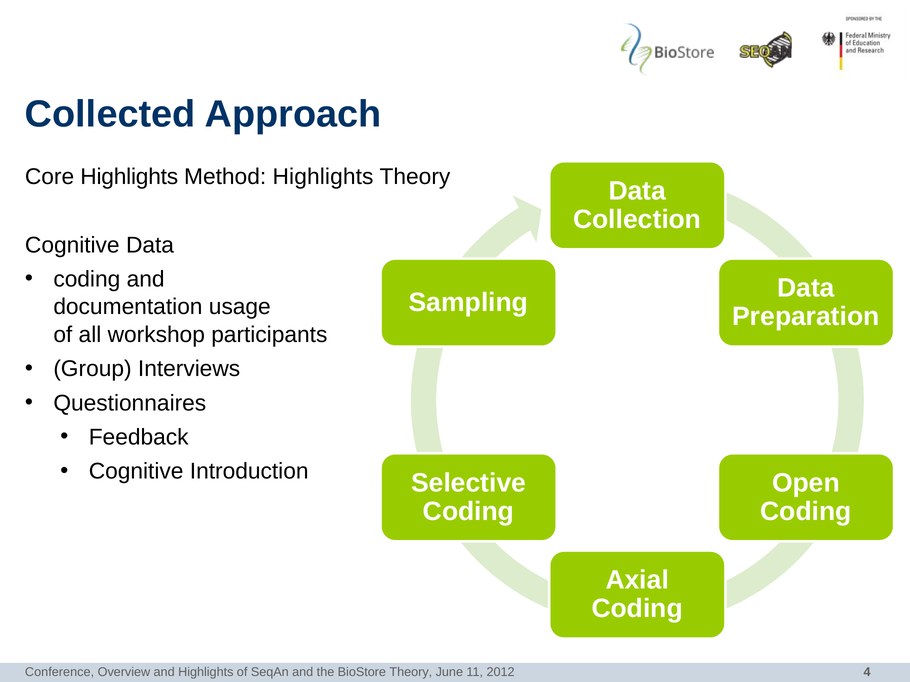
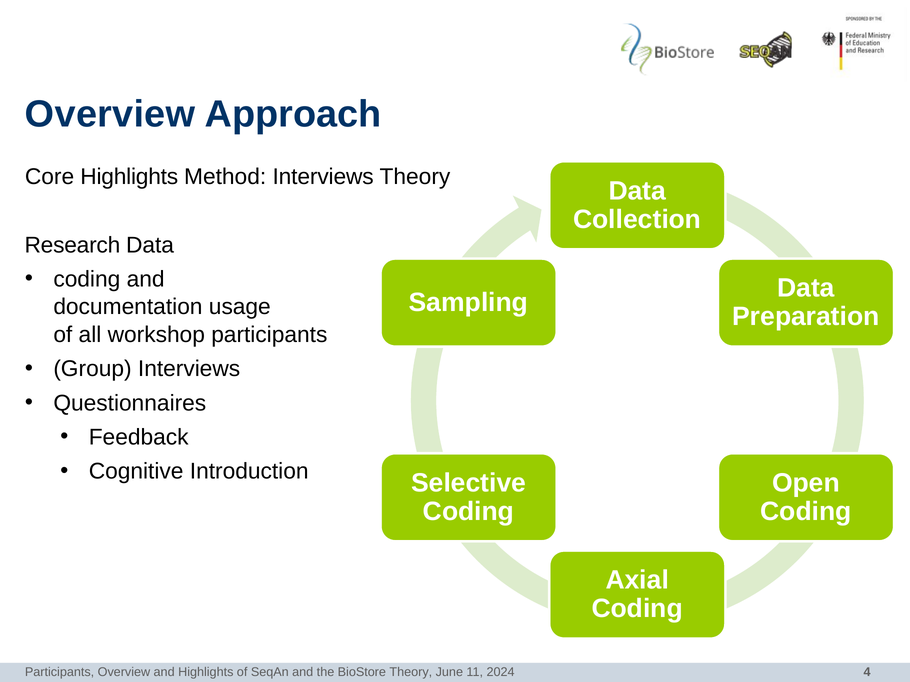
Collected: Collected -> Overview (110, 115)
Method Highlights: Highlights -> Interviews (323, 177)
Cognitive: Cognitive -> Research (72, 245)
Conference: Conference -> Participants (60, 673)
2012: 2012 -> 2024 (501, 673)
